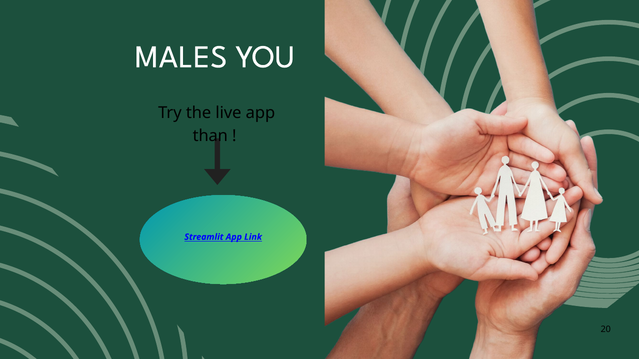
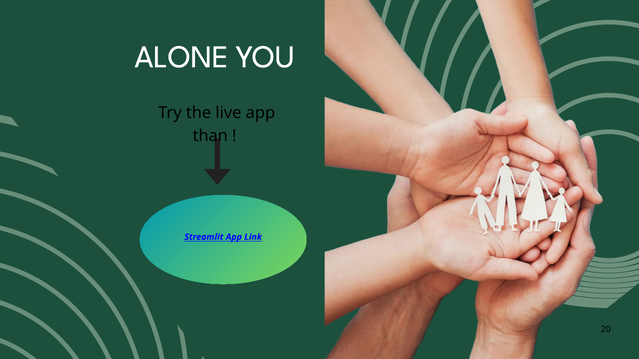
MALES: MALES -> ALONE (181, 57)
